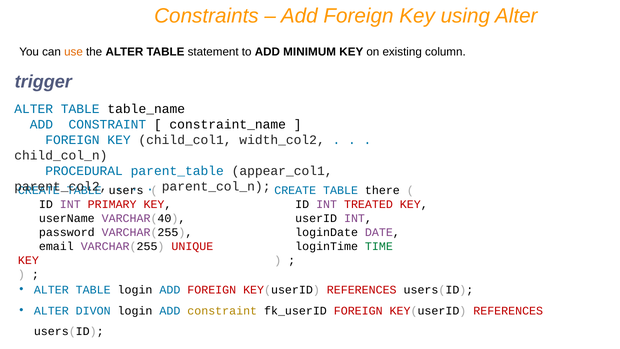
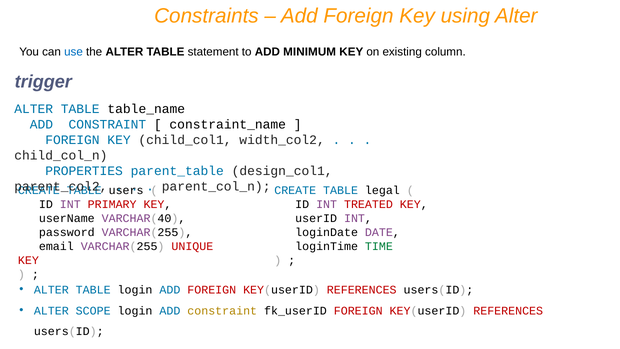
use colour: orange -> blue (73, 52)
PROCEDURAL: PROCEDURAL -> PROPERTIES (84, 171)
appear_col1: appear_col1 -> design_col1 (282, 171)
there: there -> legal (382, 190)
DIVON: DIVON -> SCOPE (93, 310)
